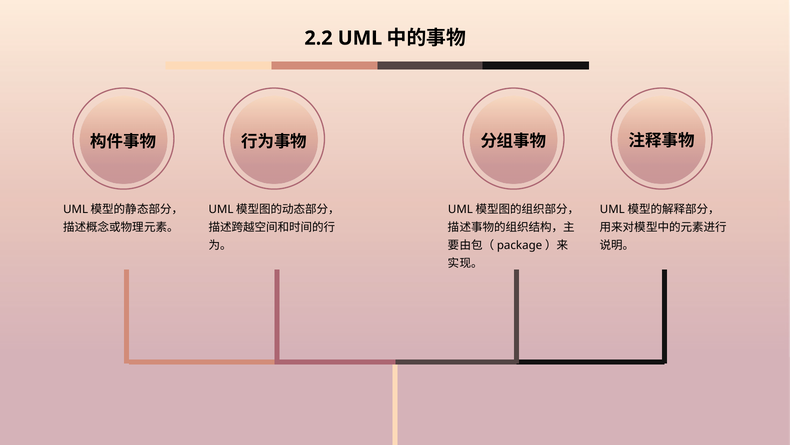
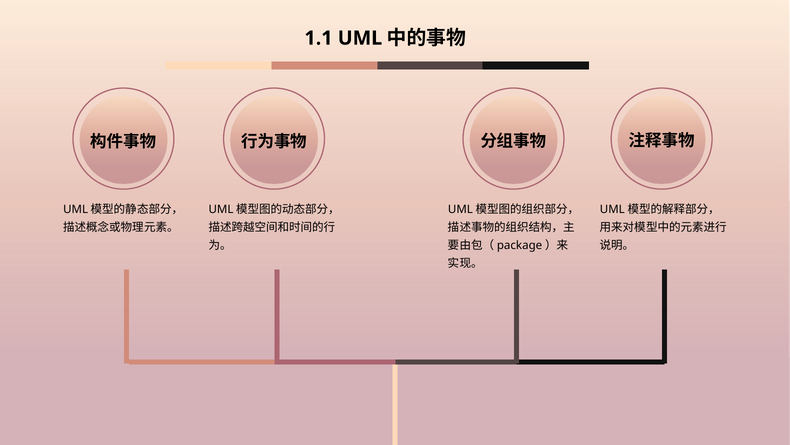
2.2: 2.2 -> 1.1 (318, 38)
